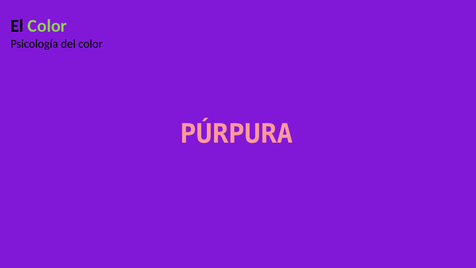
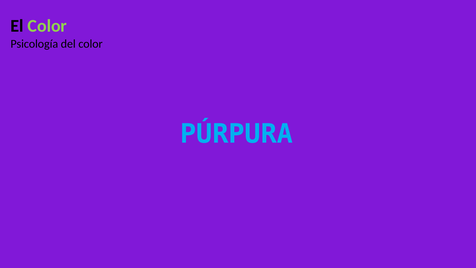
PÚRPURA colour: pink -> light blue (237, 134)
